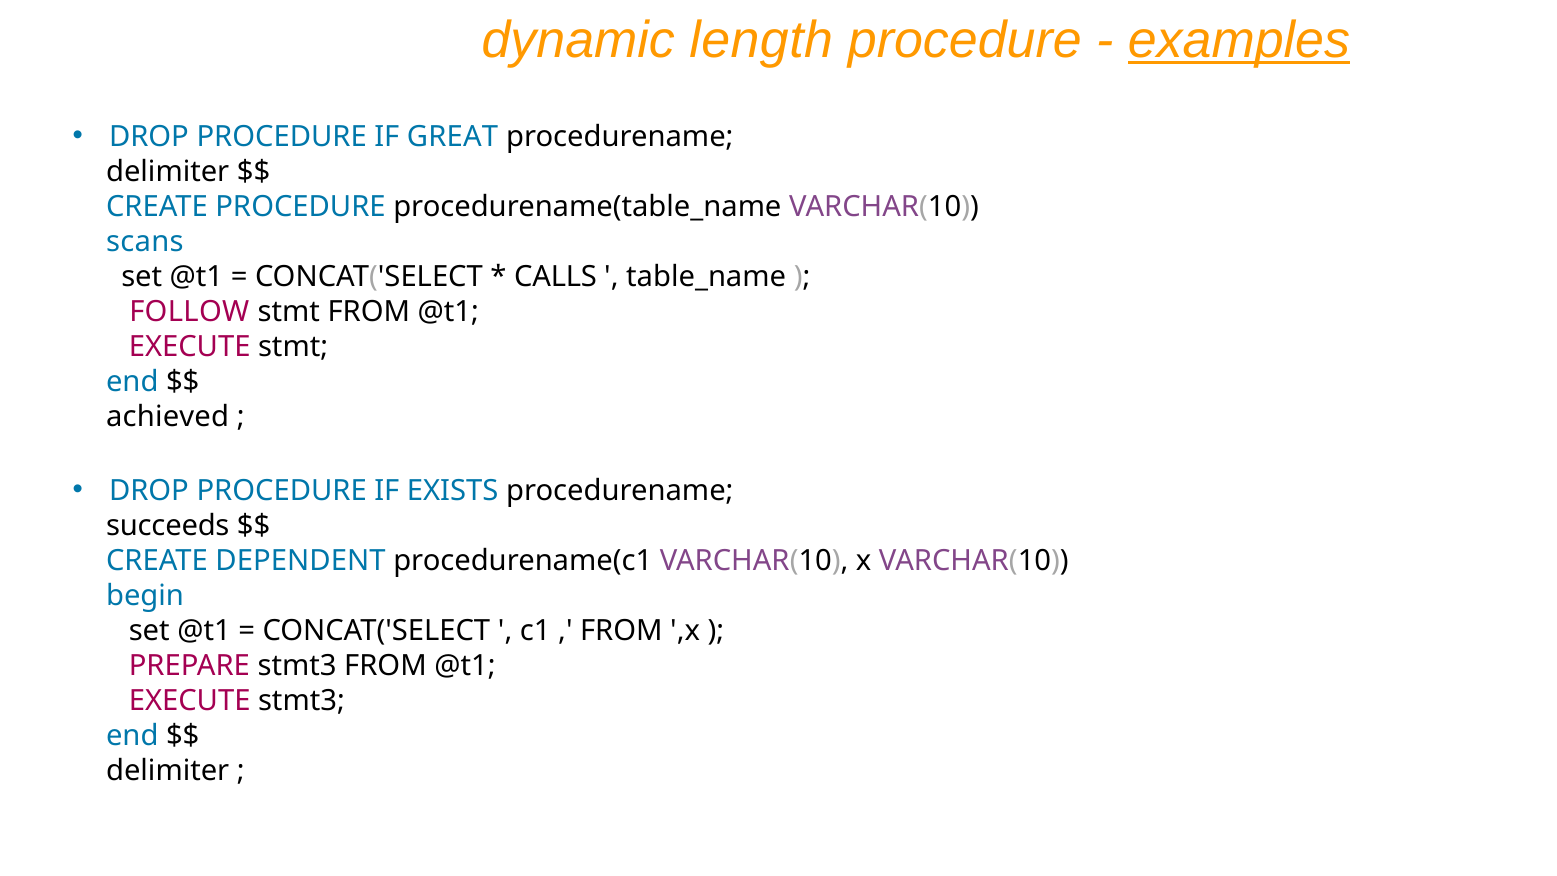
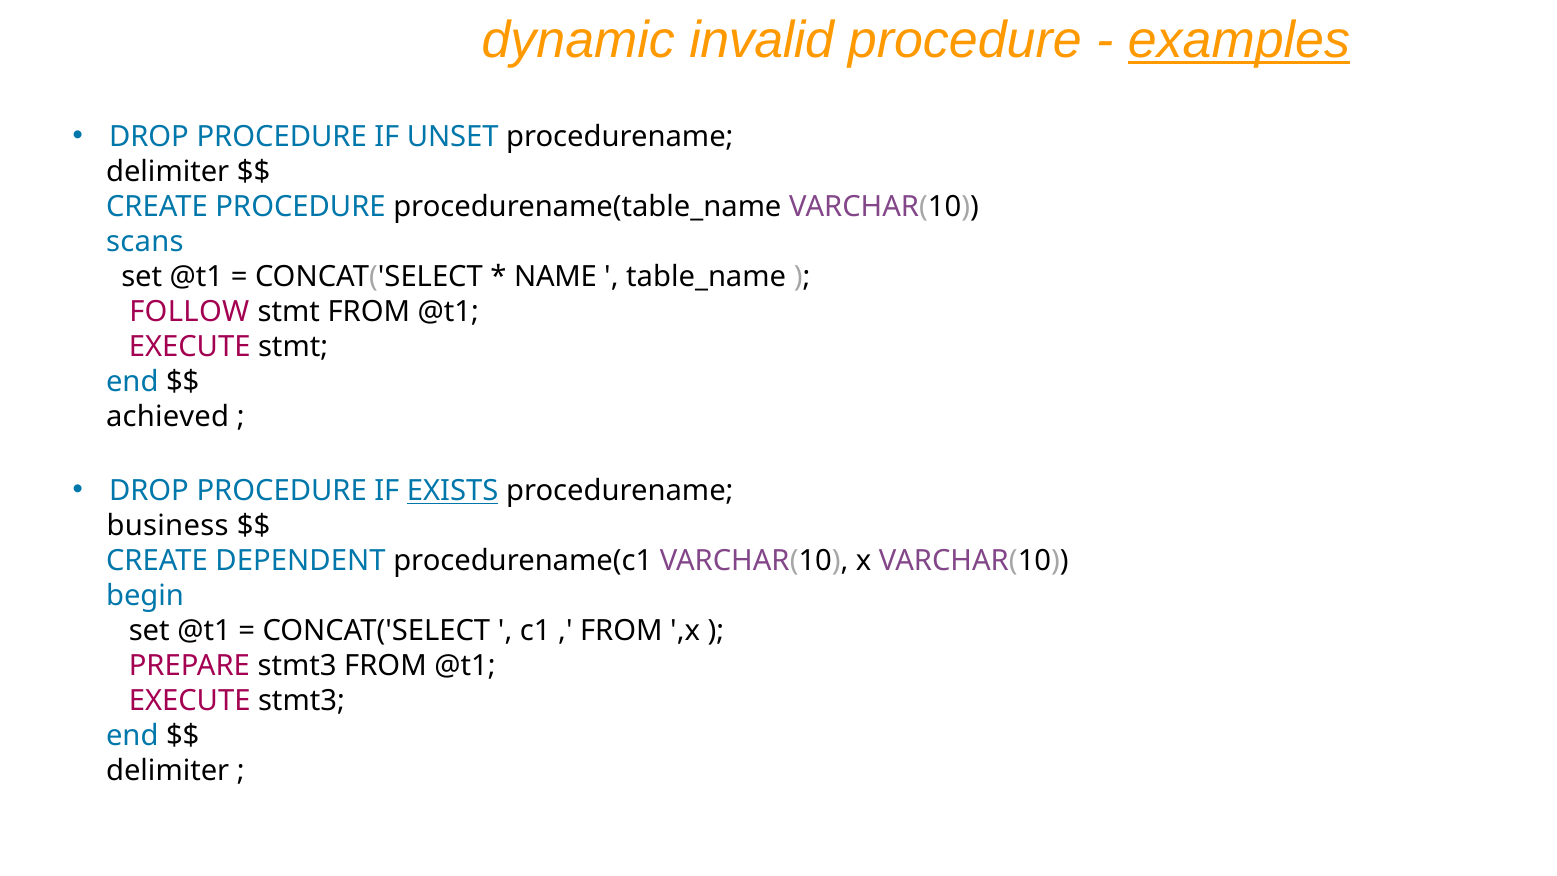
length: length -> invalid (762, 41)
GREAT: GREAT -> UNSET (453, 136)
CALLS: CALLS -> NAME (556, 277)
EXISTS underline: none -> present (453, 491)
succeeds: succeeds -> business (168, 526)
